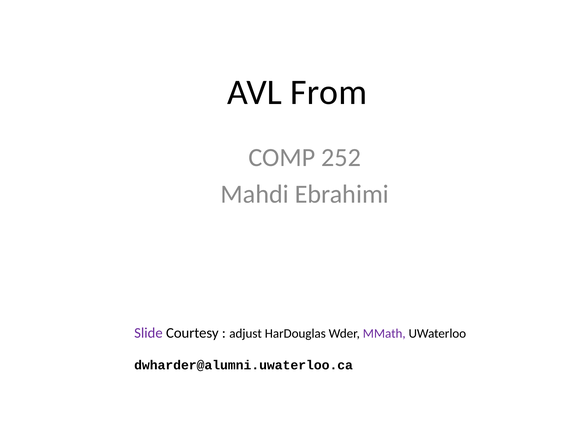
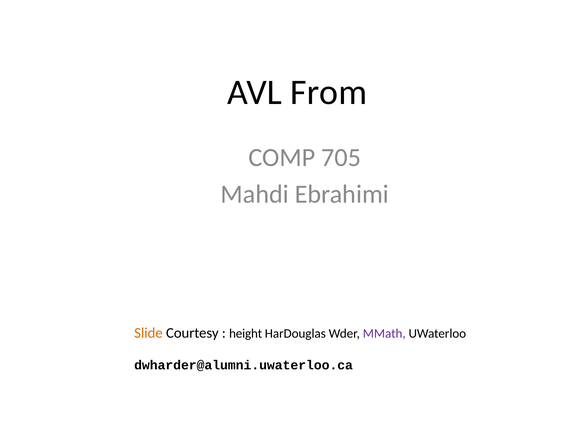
252: 252 -> 705 (341, 157)
Slide colour: purple -> orange (148, 333)
adjust: adjust -> height (246, 333)
